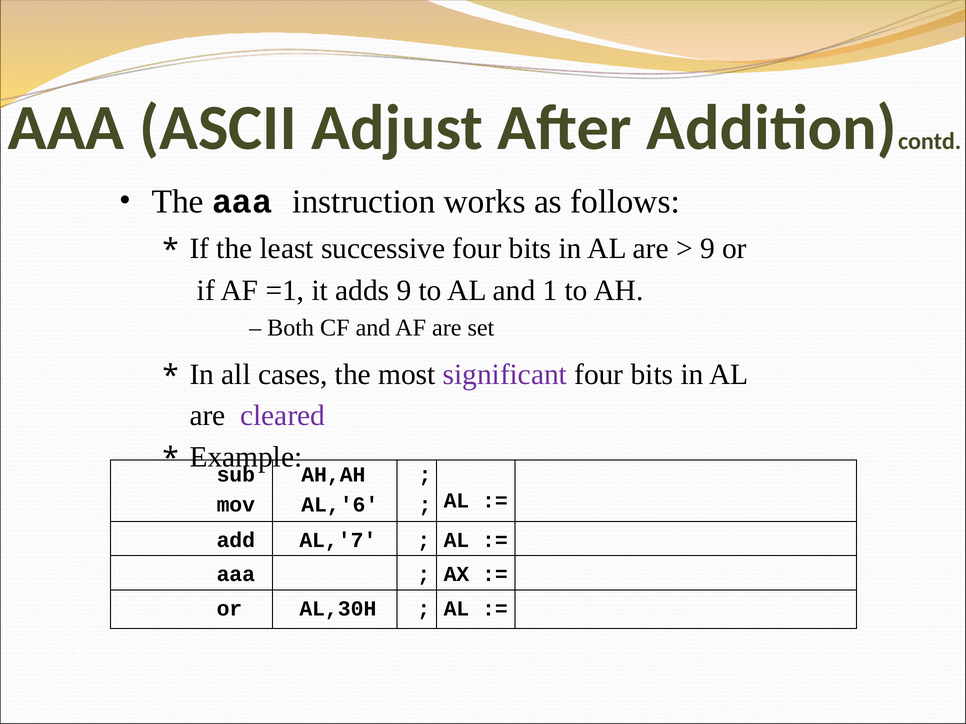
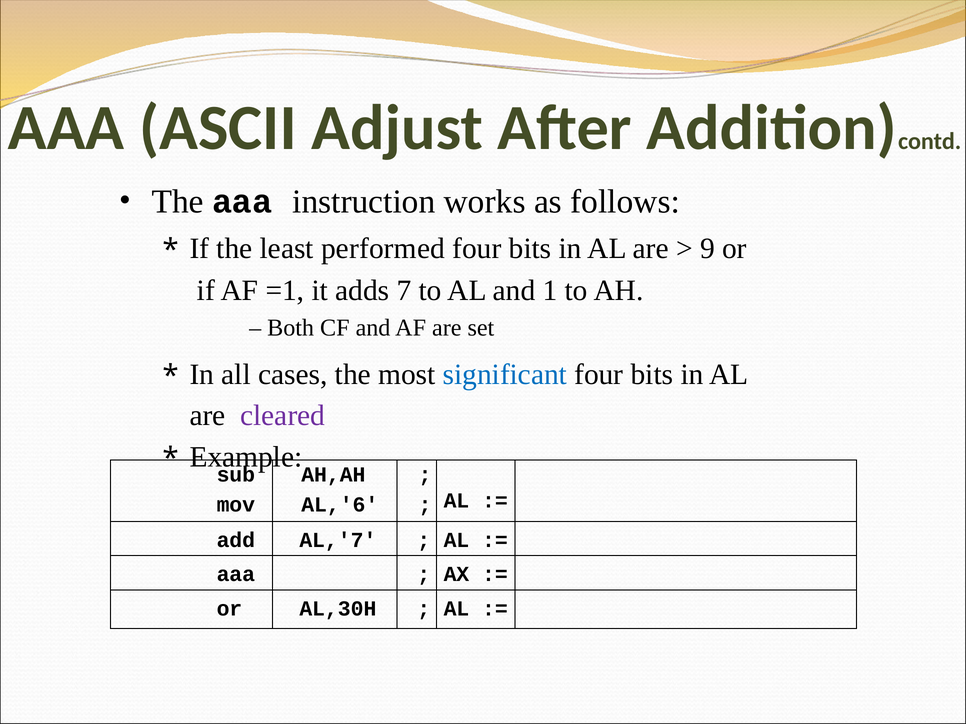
successive: successive -> performed (383, 248)
adds 9: 9 -> 7 (404, 291)
significant colour: purple -> blue (505, 375)
